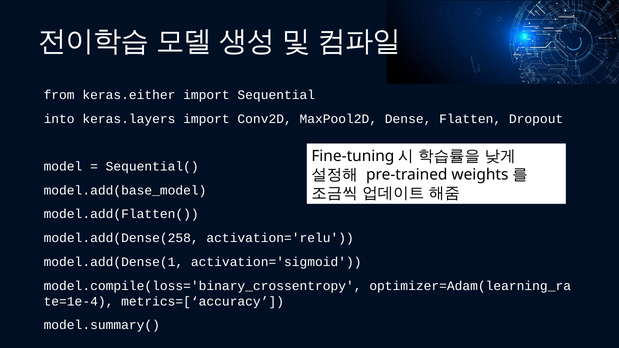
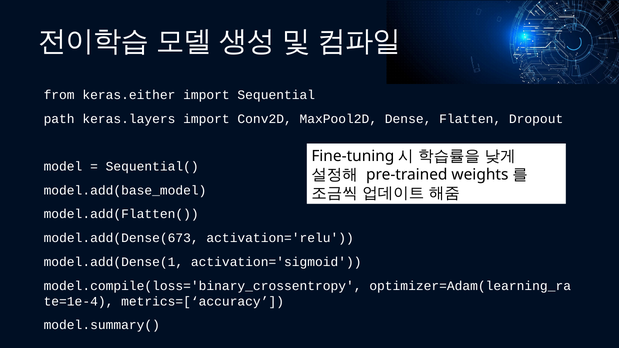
into: into -> path (59, 119)
model.add(Dense(258: model.add(Dense(258 -> model.add(Dense(673 (121, 238)
